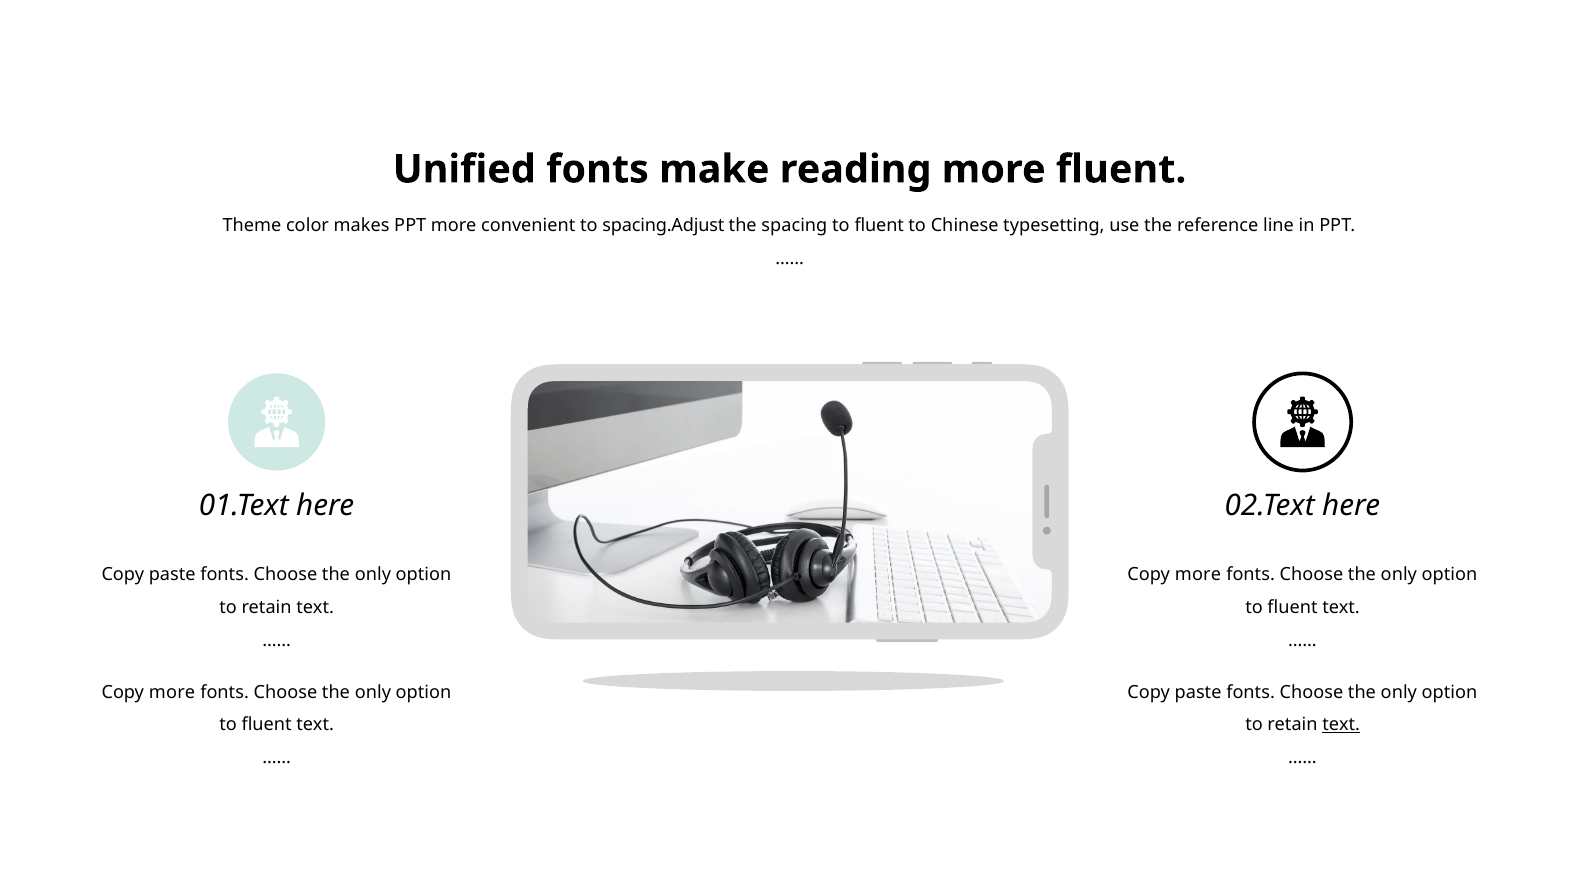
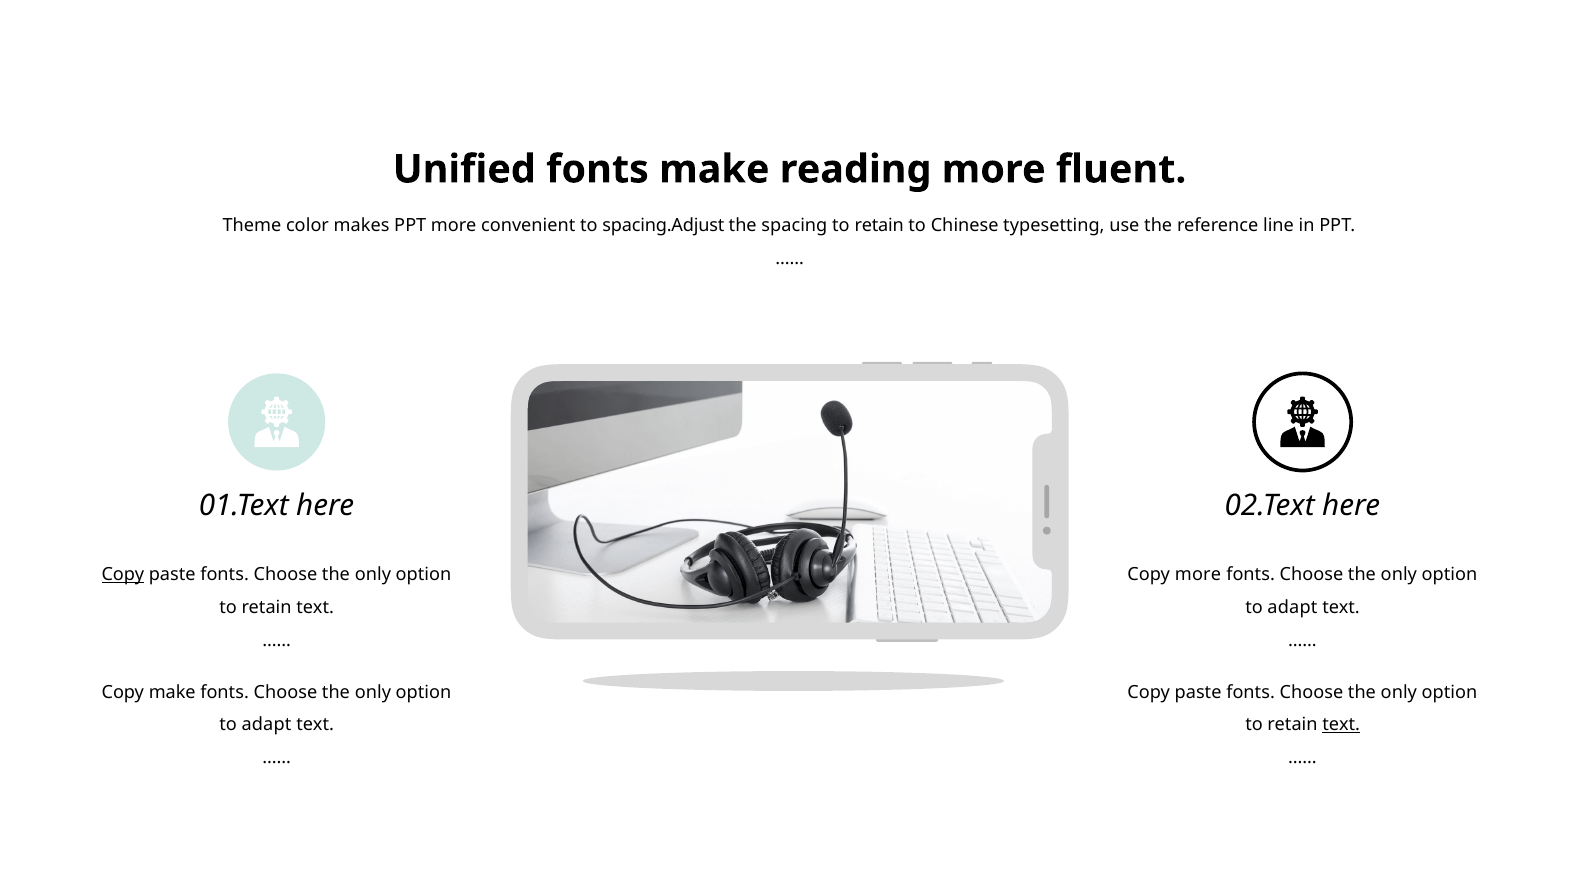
spacing to fluent: fluent -> retain (879, 225)
Copy underline: none -> present (123, 575)
fluent: fluent -> adapt (1292, 607)
more: more -> make (172, 692)
fluent: fluent -> adapt (266, 725)
